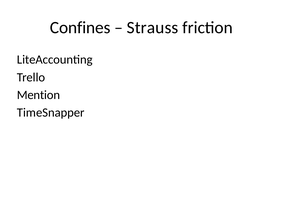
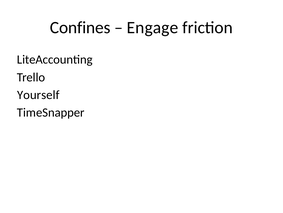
Strauss: Strauss -> Engage (152, 27)
Mention: Mention -> Yourself (38, 95)
